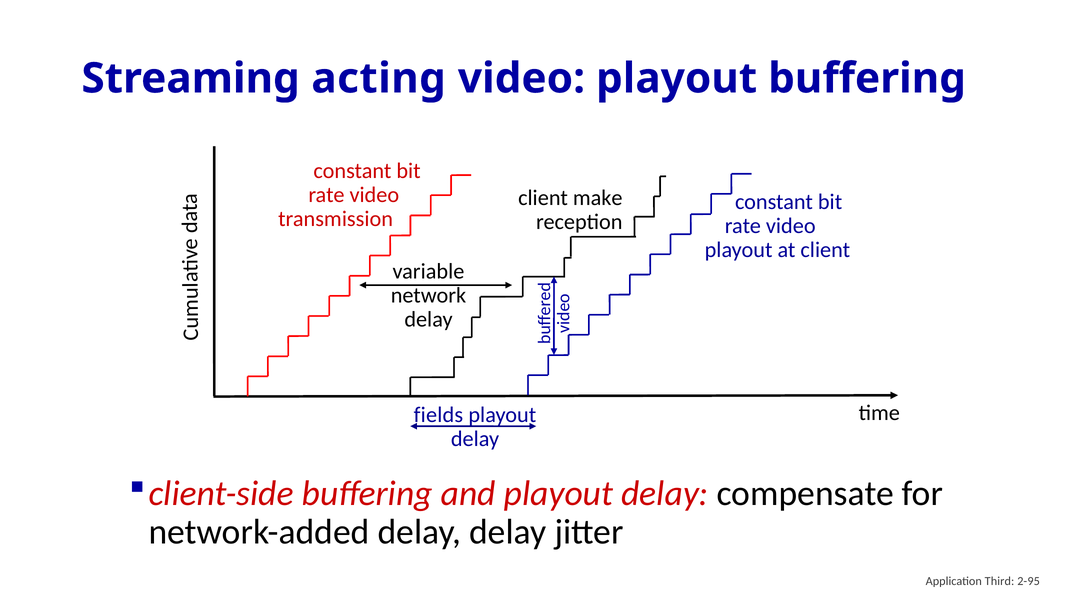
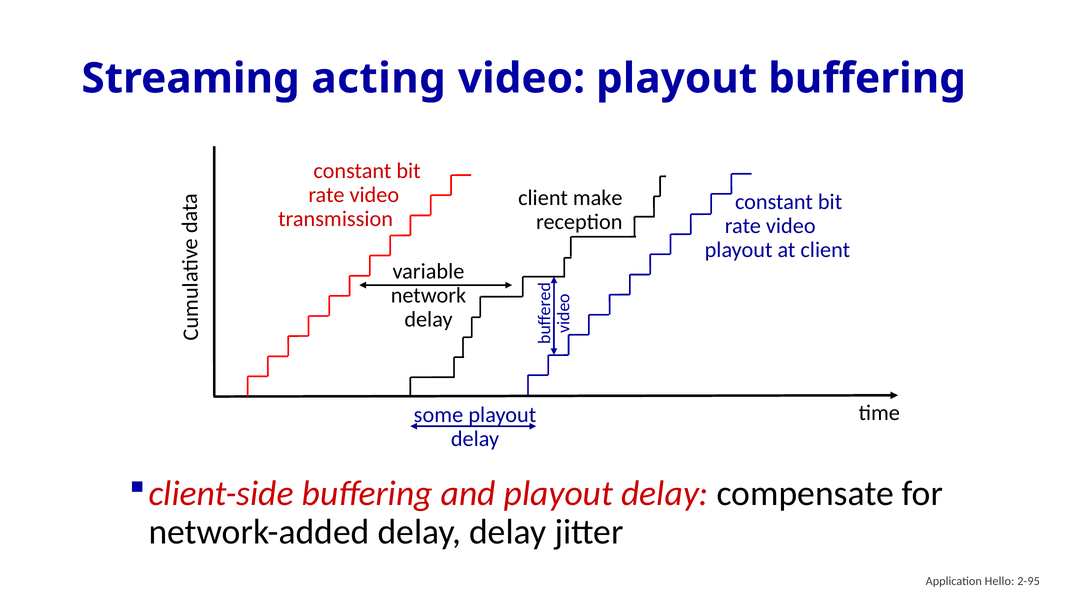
fields: fields -> some (439, 415)
Third: Third -> Hello (1000, 581)
